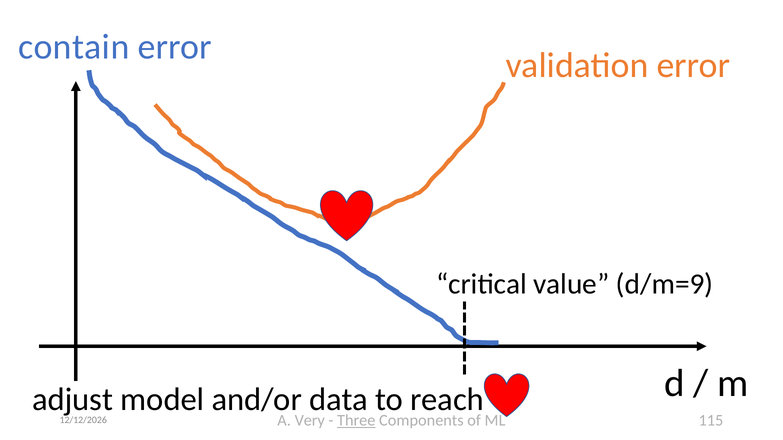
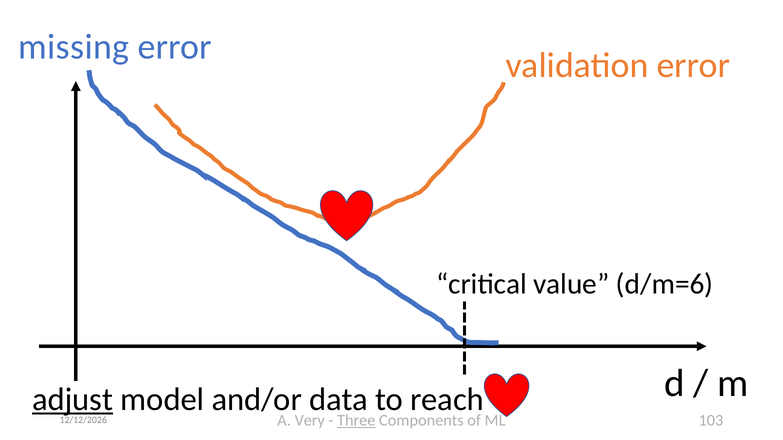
contain: contain -> missing (74, 47)
d/m=9: d/m=9 -> d/m=6 (665, 284)
adjust underline: none -> present (73, 400)
115: 115 -> 103 (711, 421)
